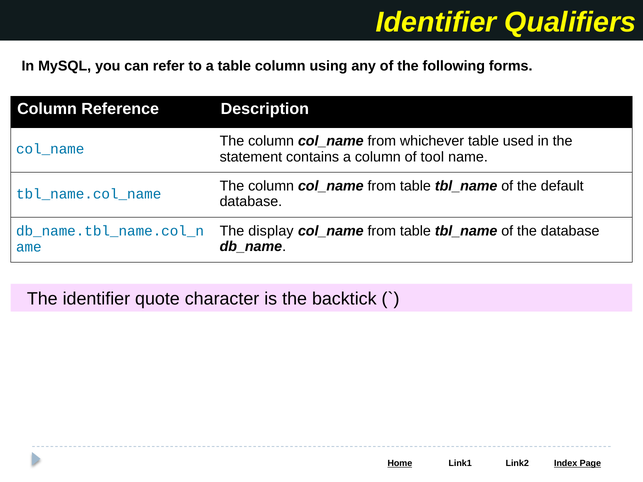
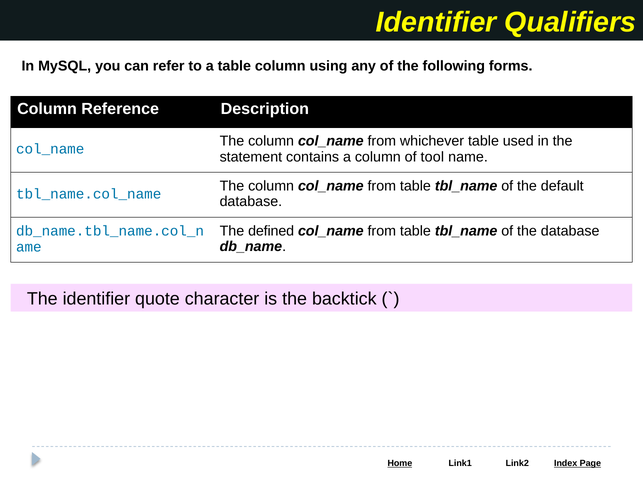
display: display -> defined (271, 231)
